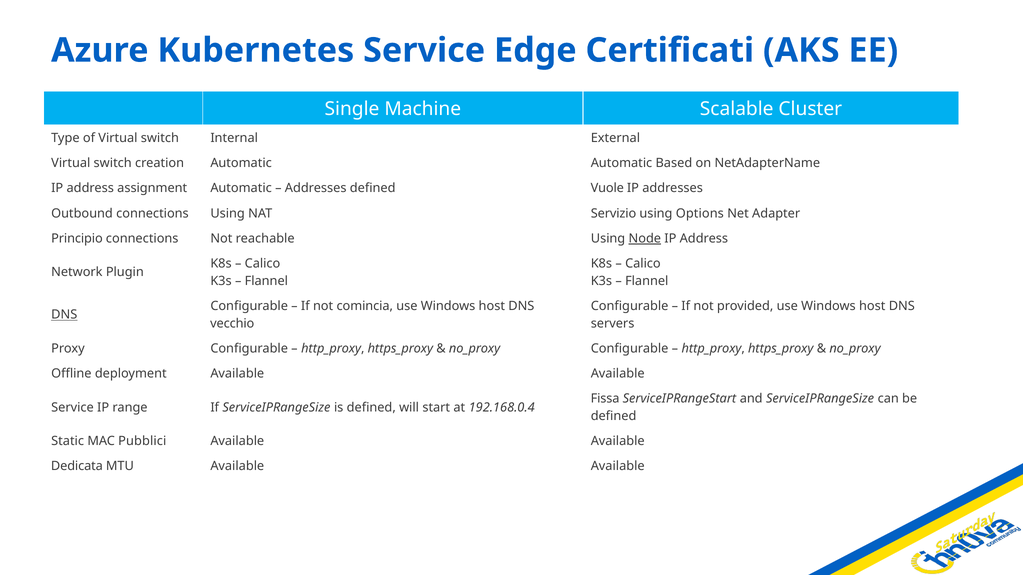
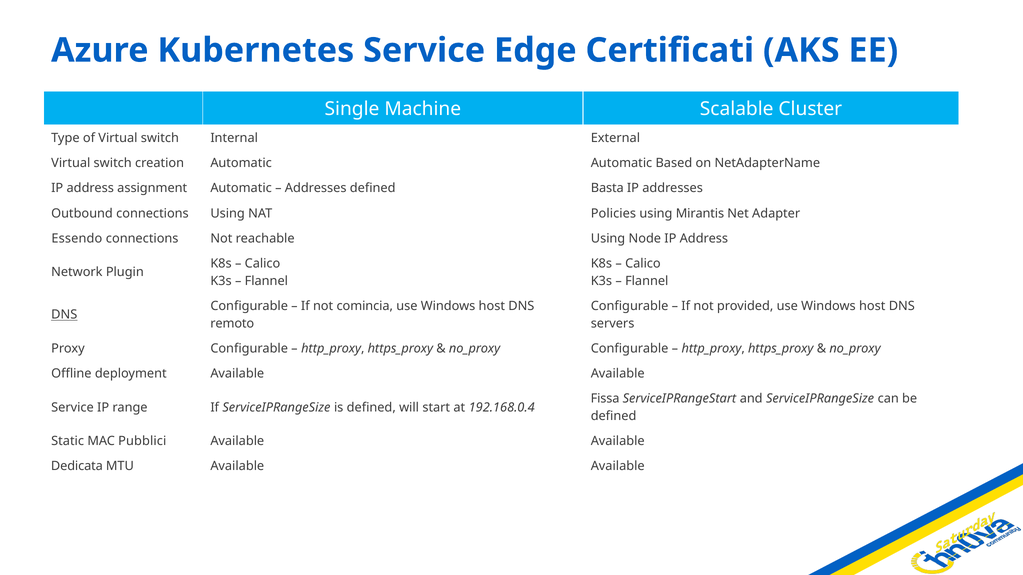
Vuole: Vuole -> Basta (607, 188)
Servizio: Servizio -> Policies (613, 214)
Options: Options -> Mirantis (700, 214)
Principio: Principio -> Essendo (77, 239)
Node underline: present -> none (645, 239)
vecchio: vecchio -> remoto (232, 324)
